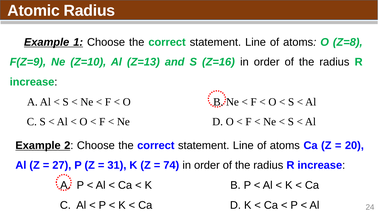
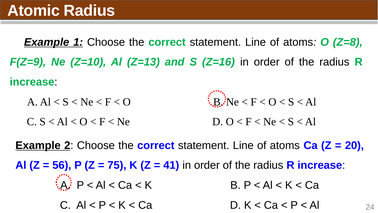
27: 27 -> 56 (62, 165)
31: 31 -> 75 (117, 165)
74: 74 -> 41 (171, 165)
